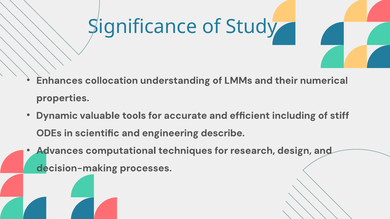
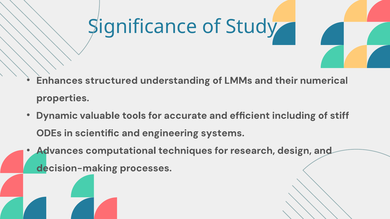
collocation: collocation -> structured (111, 81)
describe: describe -> systems (223, 133)
